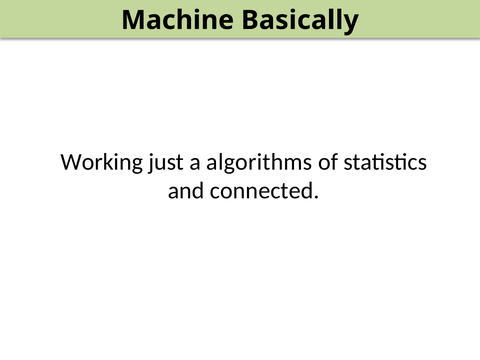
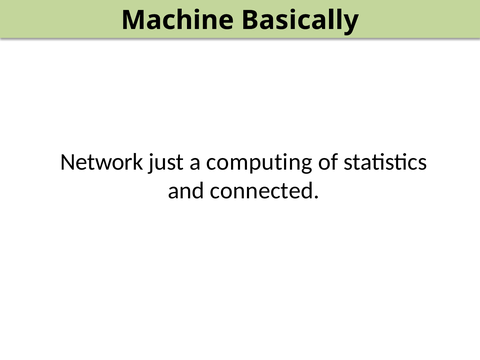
Working: Working -> Network (102, 162)
algorithms: algorithms -> computing (259, 162)
